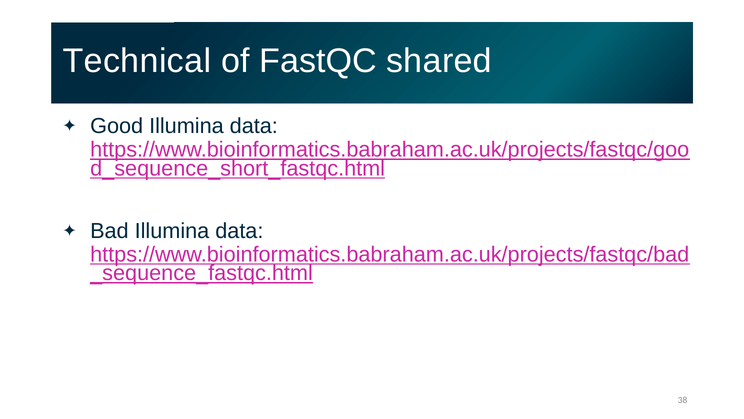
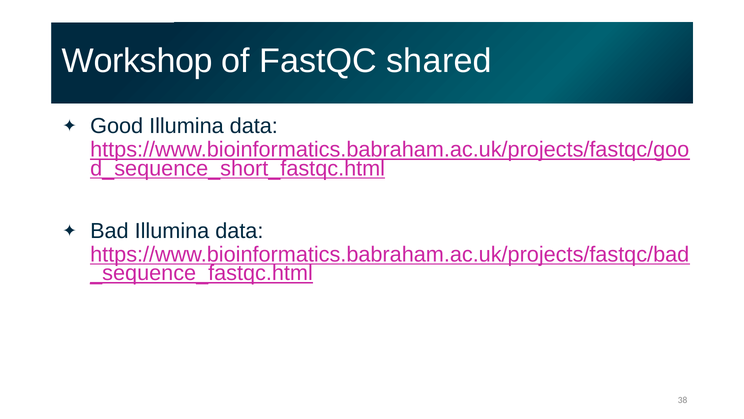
Technical: Technical -> Workshop (137, 61)
